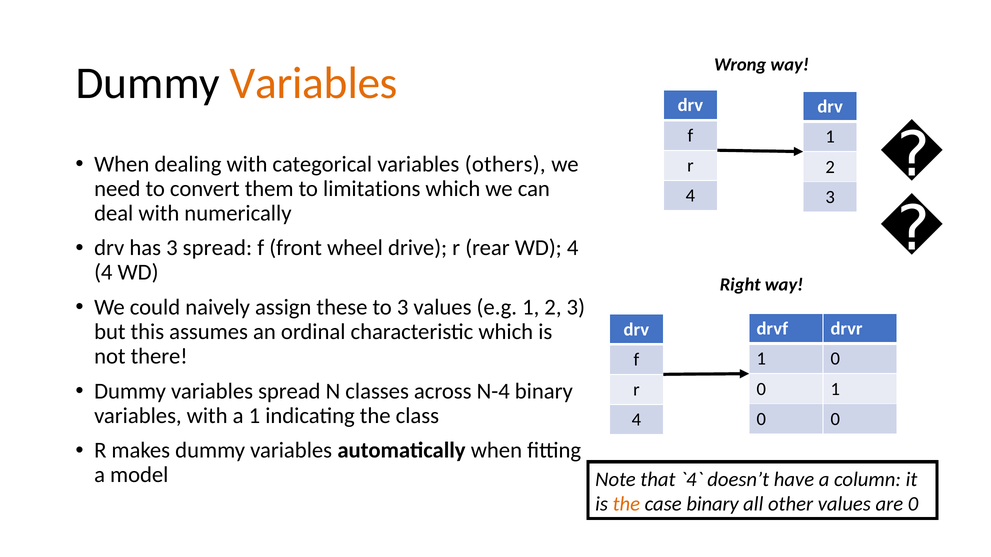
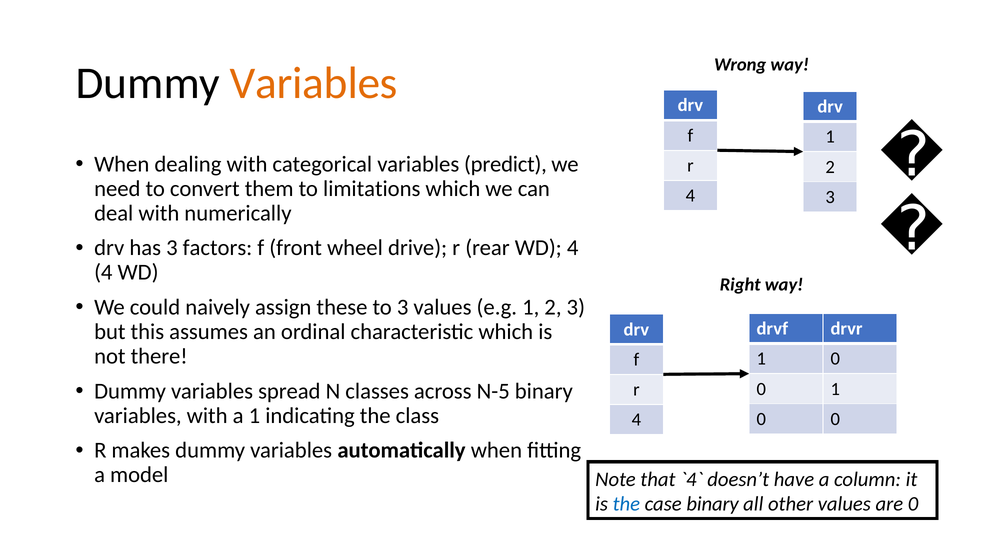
others: others -> predict (505, 164)
3 spread: spread -> factors (218, 248)
N-4: N-4 -> N-5 (493, 391)
the colour: orange -> blue (626, 504)
